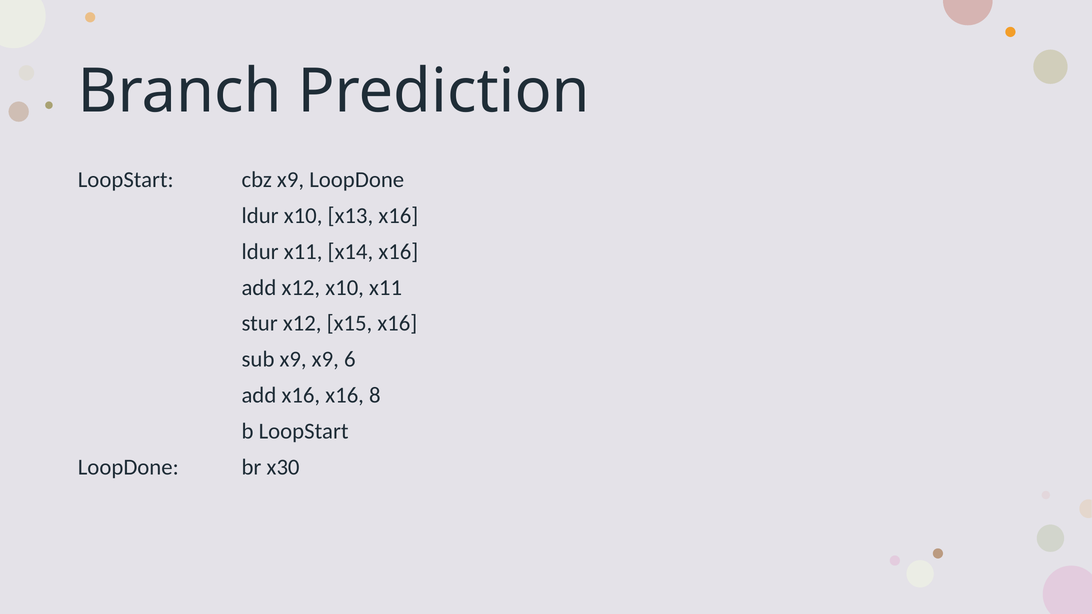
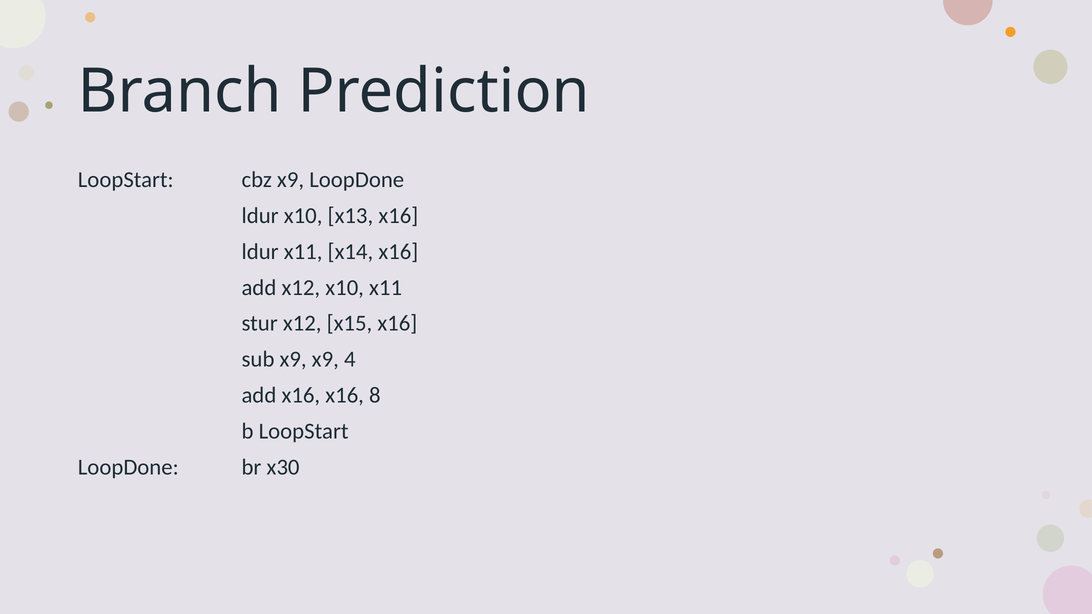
6: 6 -> 4 (350, 360)
